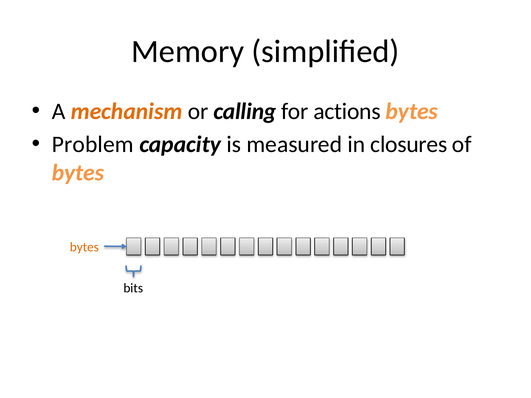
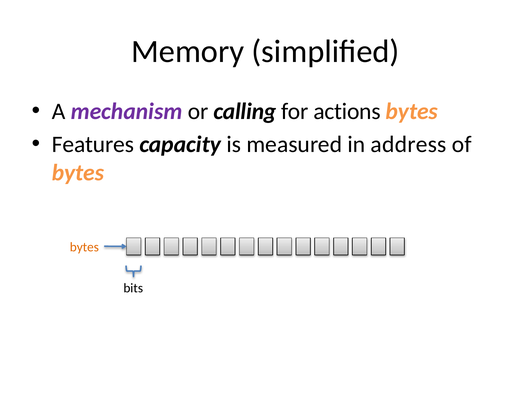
mechanism colour: orange -> purple (127, 111)
Problem: Problem -> Features (93, 144)
closures: closures -> address (409, 144)
